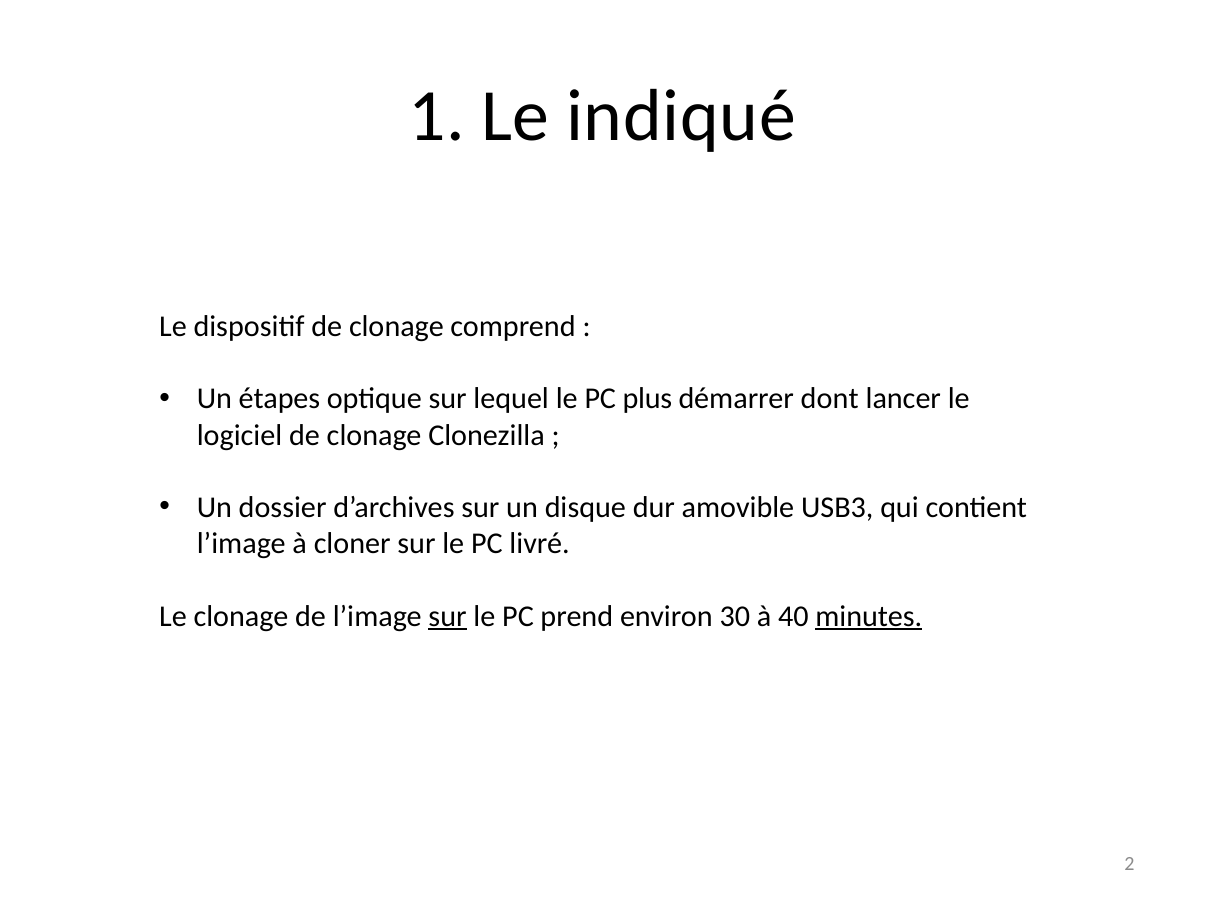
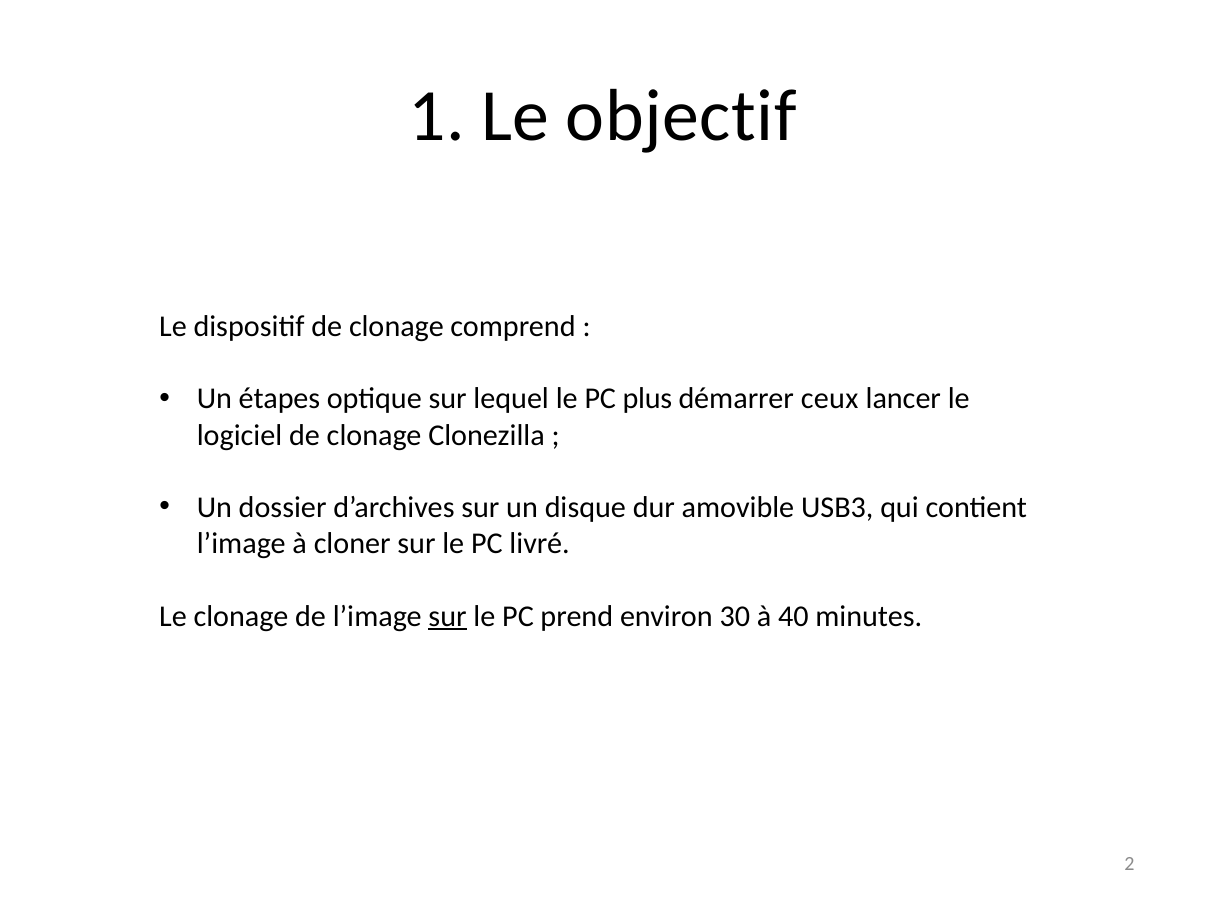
indiqué: indiqué -> objectif (681, 117)
dont: dont -> ceux (830, 399)
minutes underline: present -> none (869, 616)
